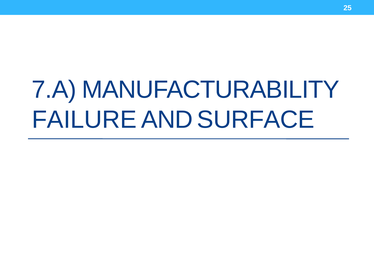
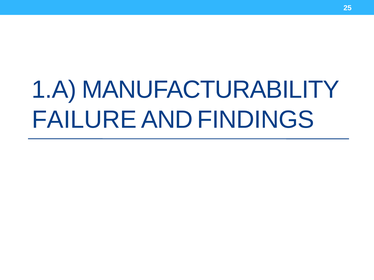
7.A: 7.A -> 1.A (54, 90)
SURFACE: SURFACE -> FINDINGS (256, 120)
